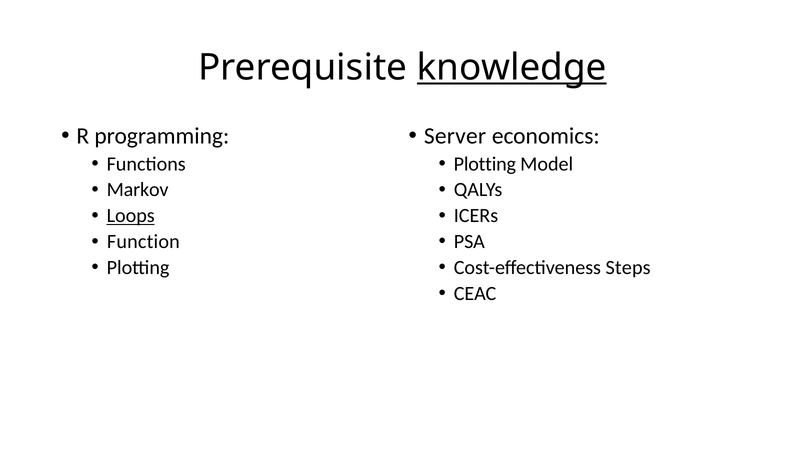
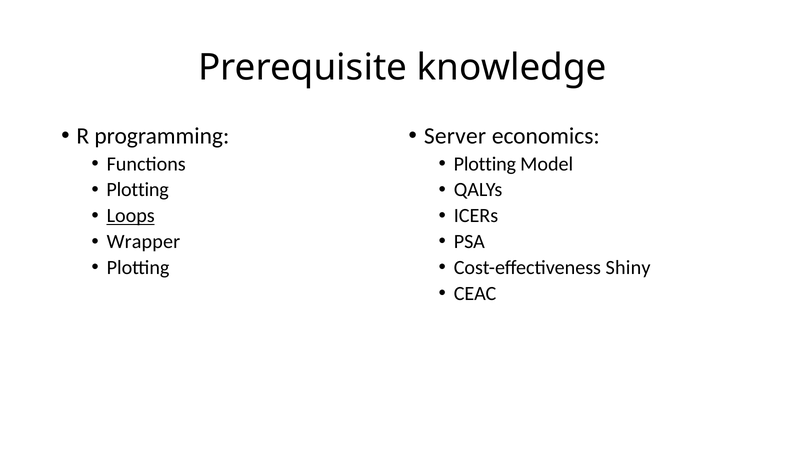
knowledge underline: present -> none (512, 68)
Markov: Markov -> Plotting (138, 190)
Function: Function -> Wrapper (143, 242)
Steps: Steps -> Shiny (628, 267)
